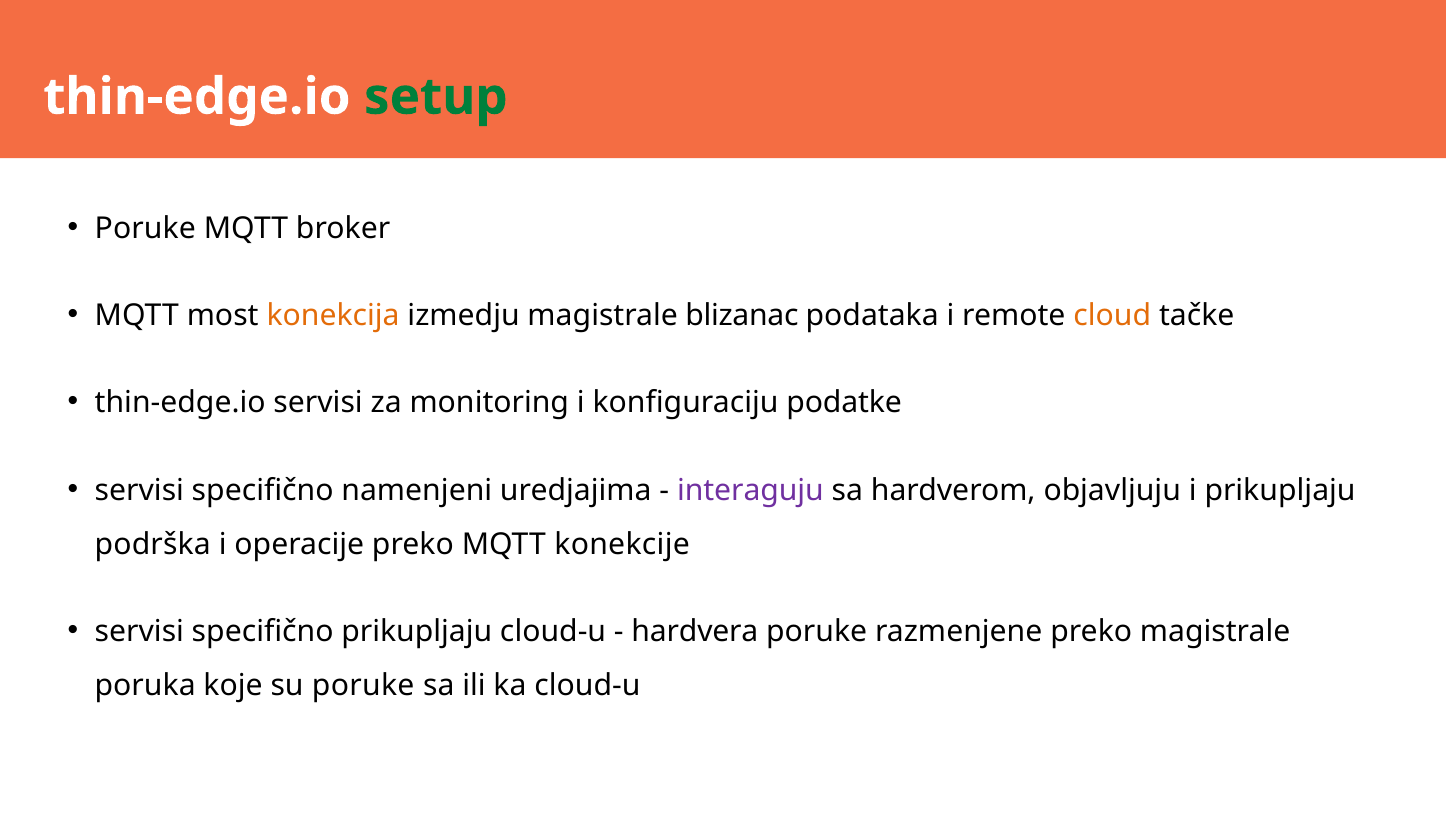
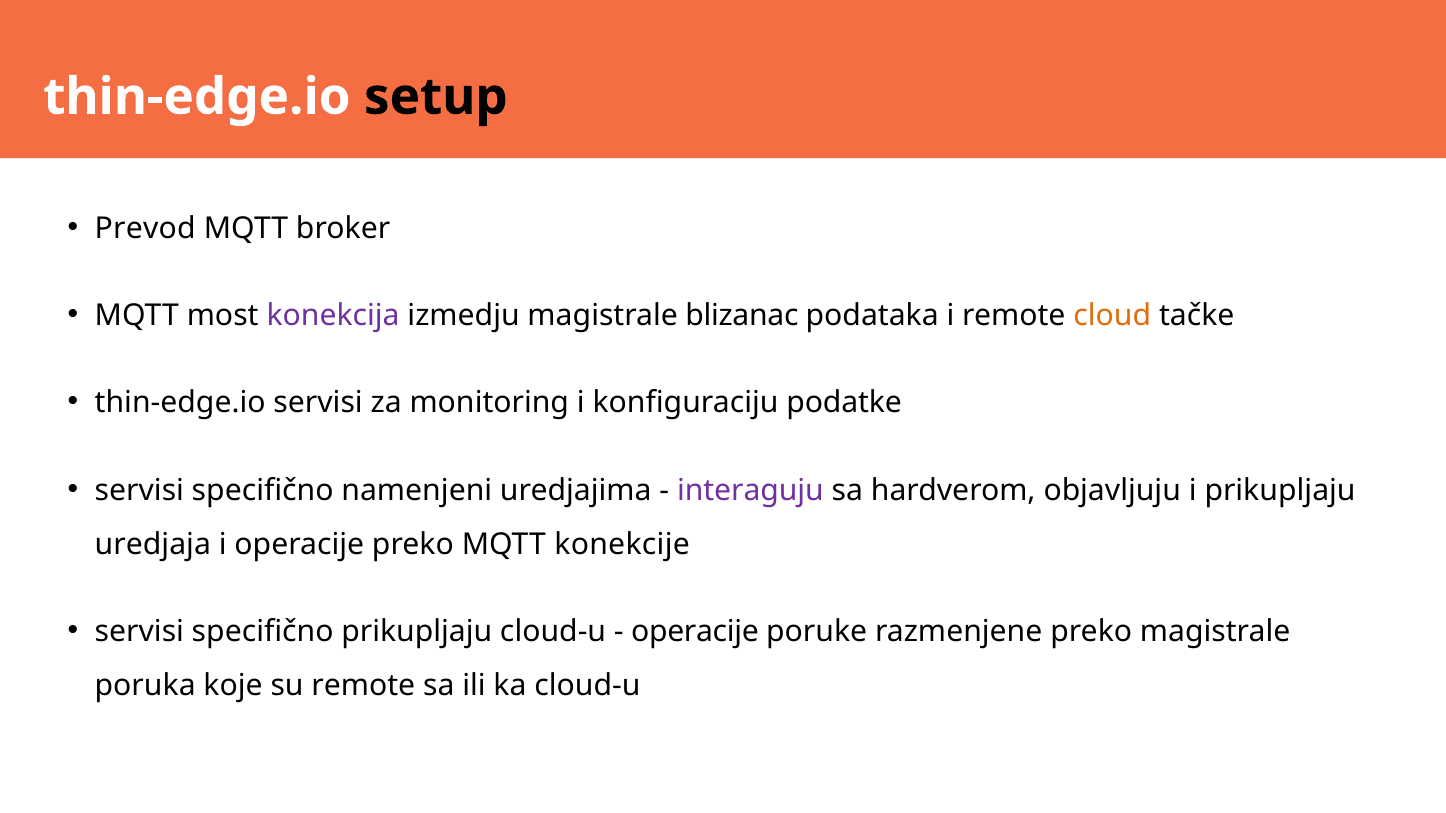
setup colour: green -> black (436, 97)
Poruke: Poruke -> Prevod (145, 228)
konekcija colour: orange -> purple (333, 316)
podrška: podrška -> uredjaja (153, 545)
hardvera: hardvera -> operacije (695, 632)
su poruke: poruke -> remote (363, 686)
